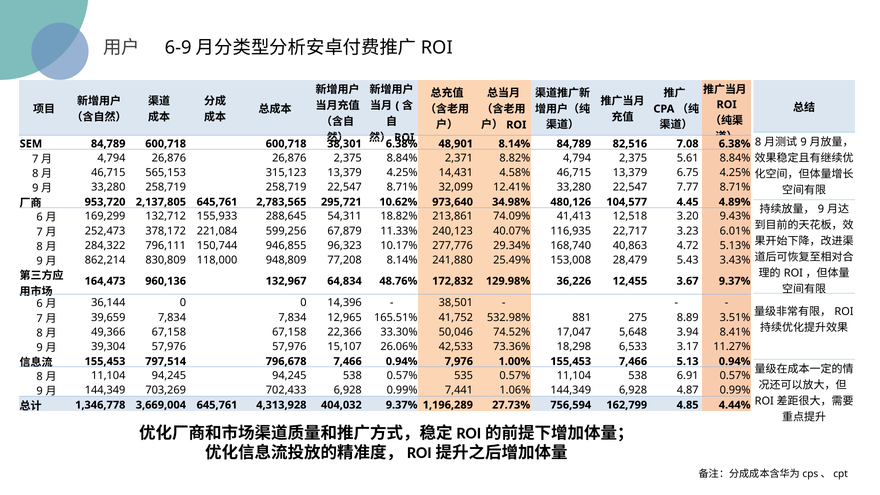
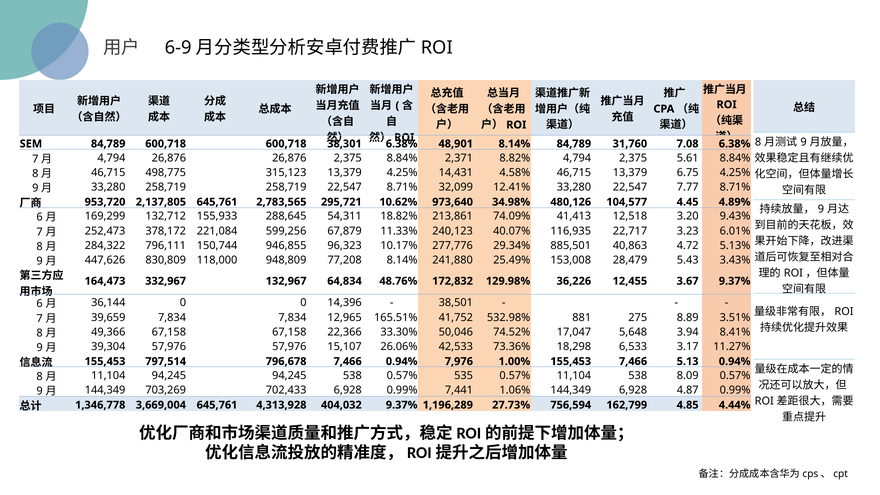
82,516: 82,516 -> 31,760 (630, 144)
565,153: 565,153 -> 498,775 (166, 173)
168,740: 168,740 -> 885,501 (571, 246)
862,214: 862,214 -> 447,626 (105, 260)
960,136: 960,136 -> 332,967 (166, 281)
6.91: 6.91 -> 8.09 (688, 376)
